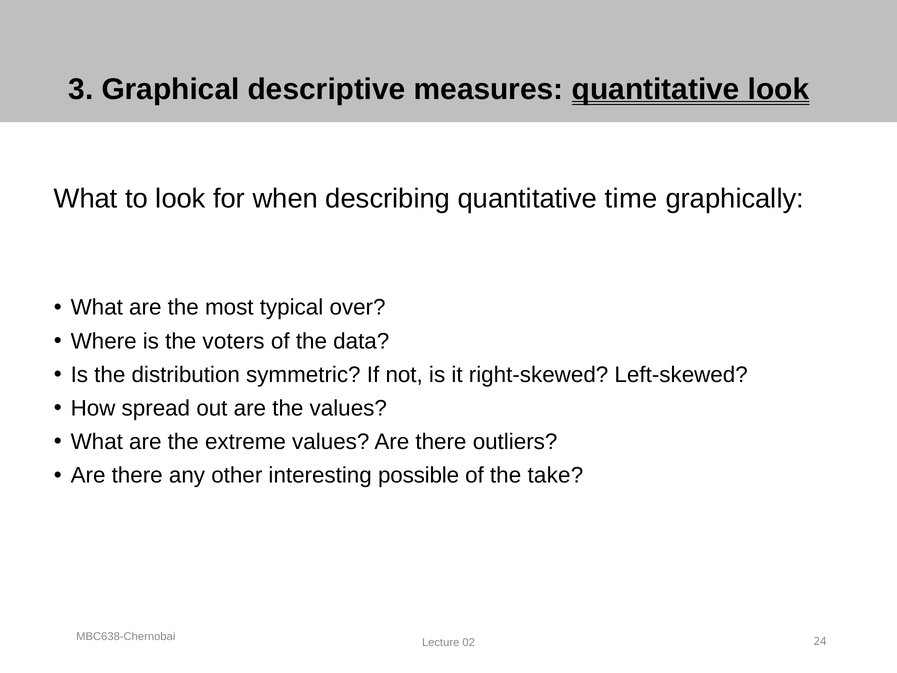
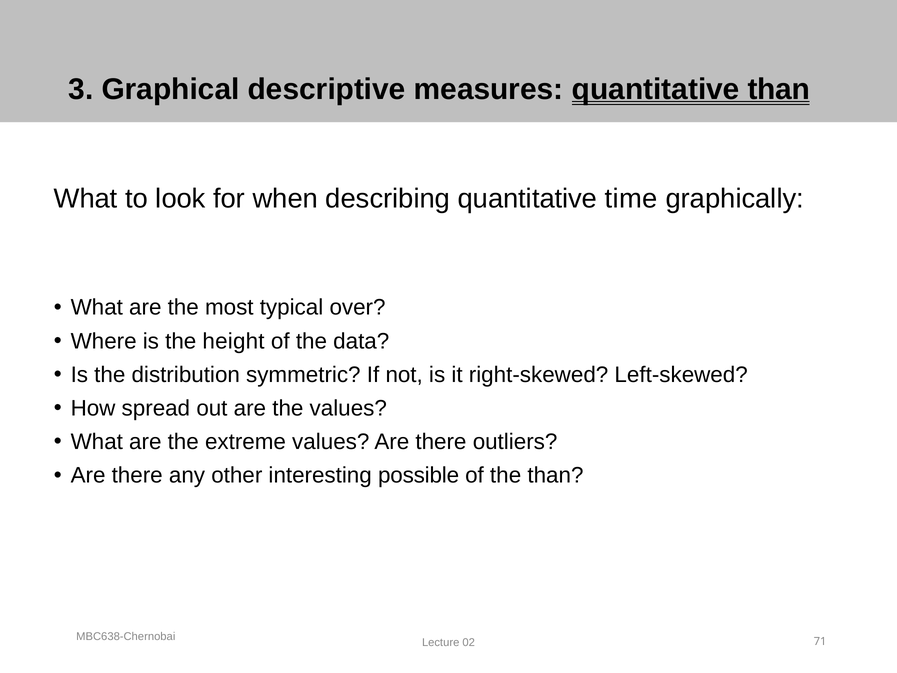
quantitative look: look -> than (779, 89)
voters: voters -> height (234, 341)
the take: take -> than (555, 475)
24: 24 -> 71 (820, 641)
